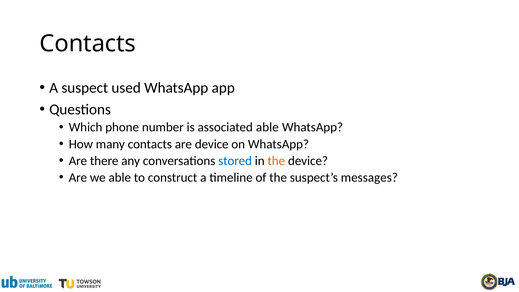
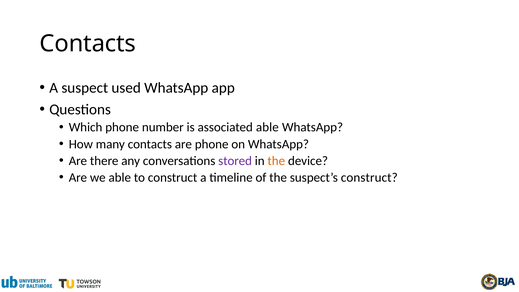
are device: device -> phone (212, 144)
stored colour: blue -> purple (235, 161)
suspect’s messages: messages -> construct (369, 177)
